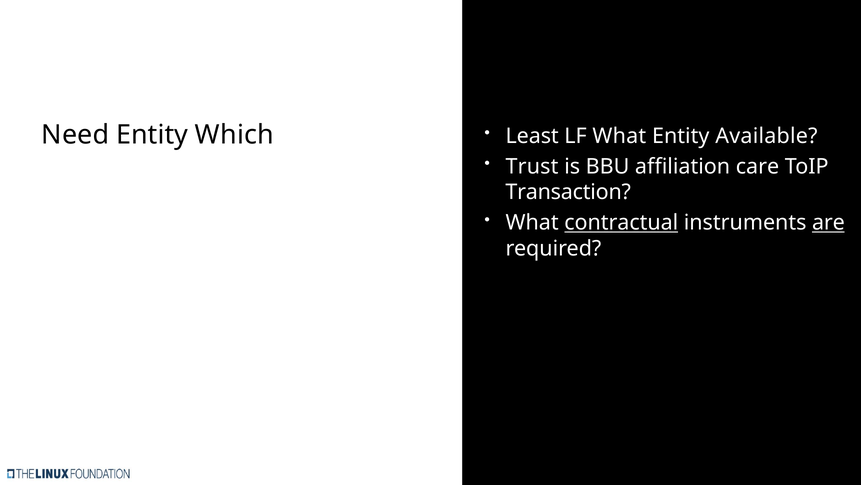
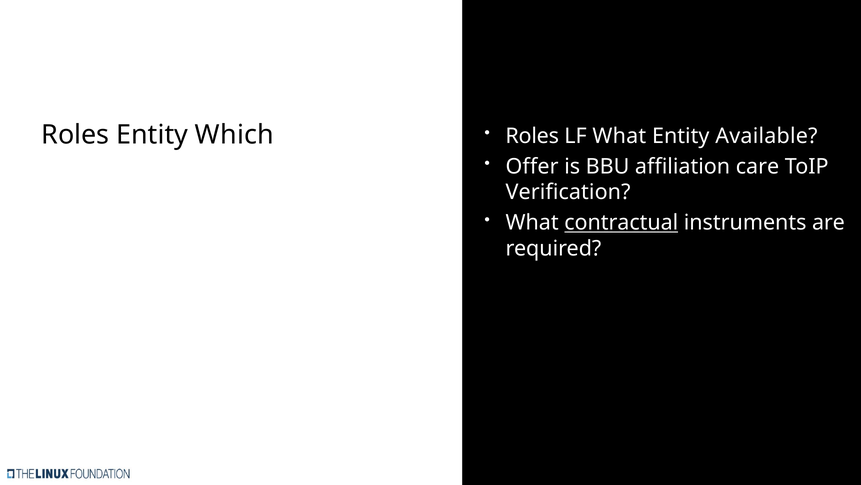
Least: Least -> Roles (532, 136)
Need: Need -> Roles (75, 135)
Trust: Trust -> Offer (532, 166)
Transaction: Transaction -> Verification (568, 192)
are underline: present -> none (828, 222)
